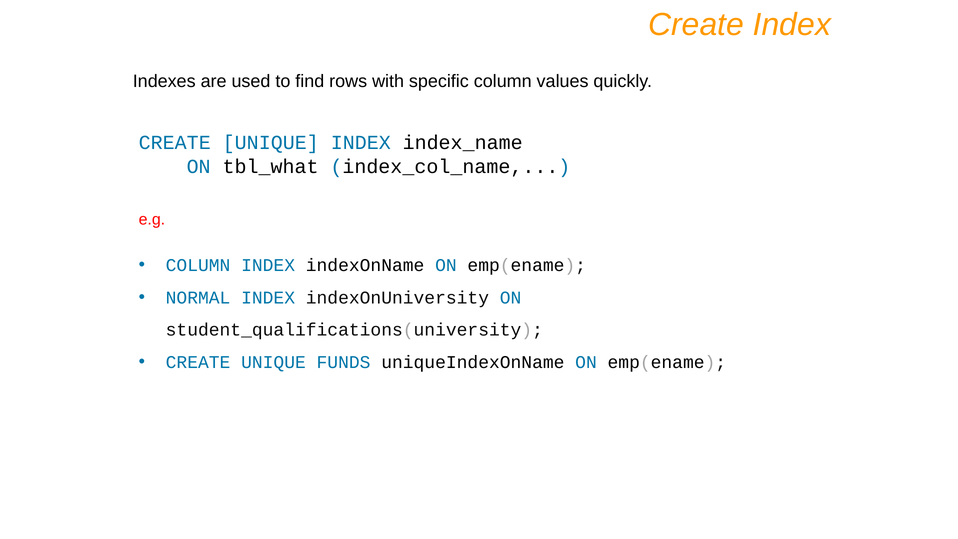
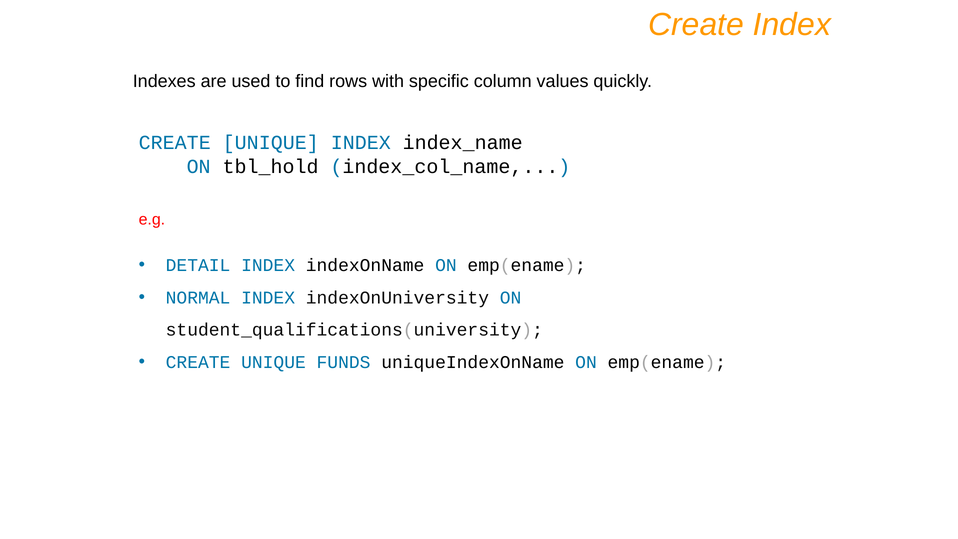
tbl_what: tbl_what -> tbl_hold (271, 167)
COLUMN: COLUMN -> DETAIL (198, 265)
